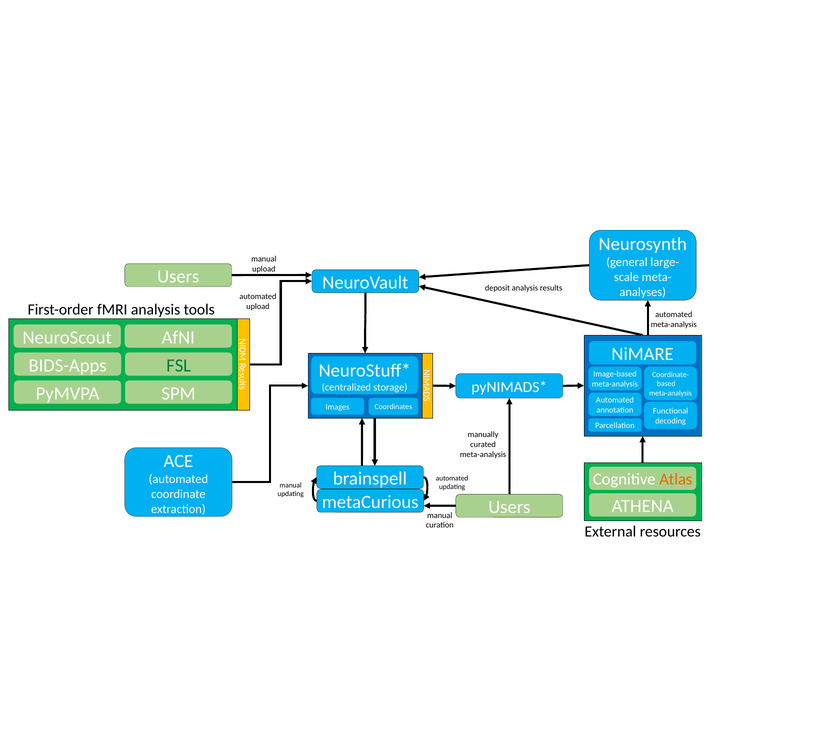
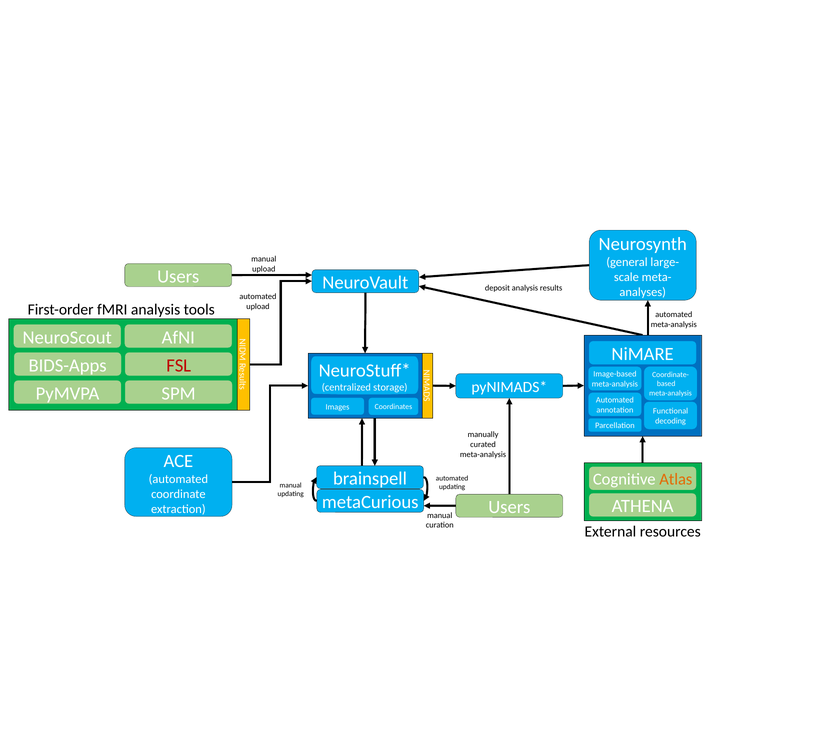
FSL colour: green -> red (179, 365)
